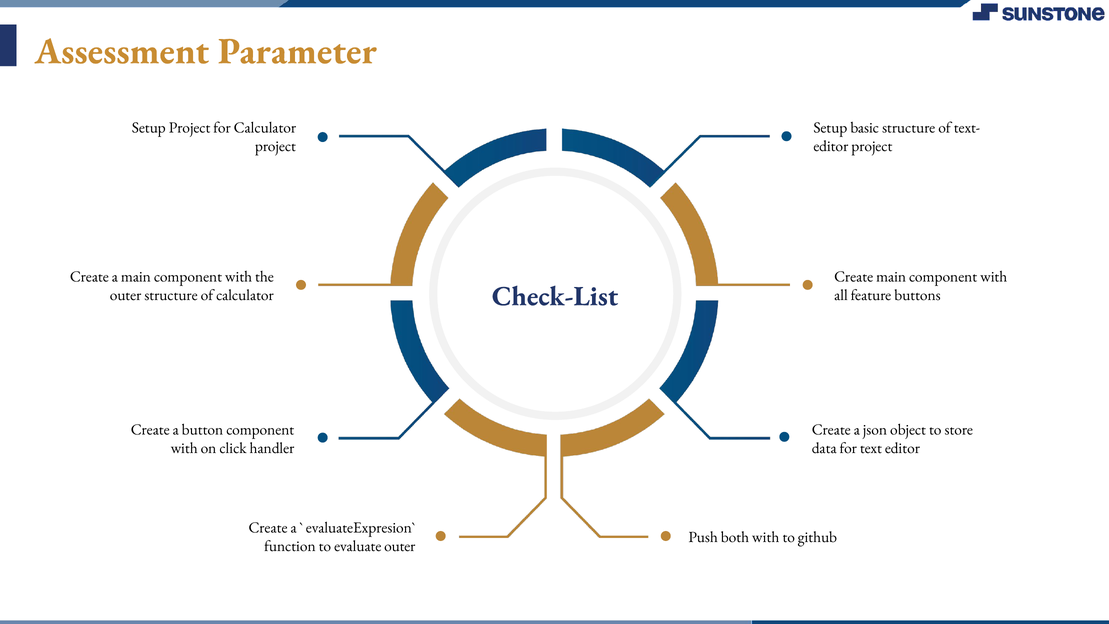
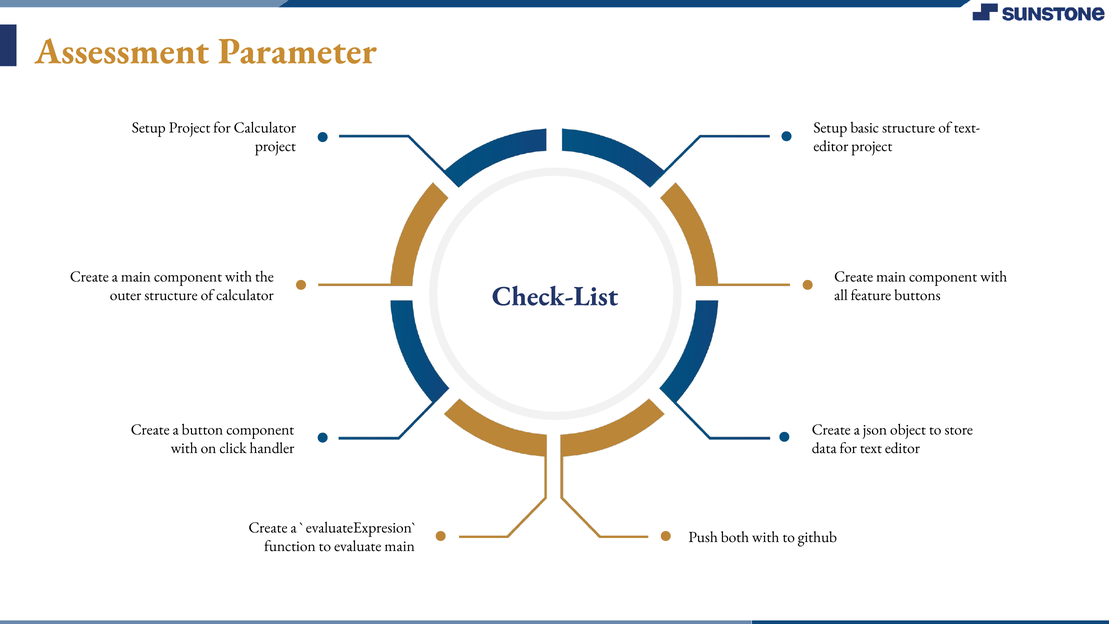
evaluate outer: outer -> main (400, 546)
